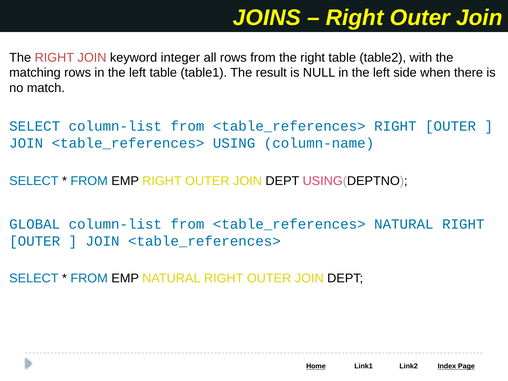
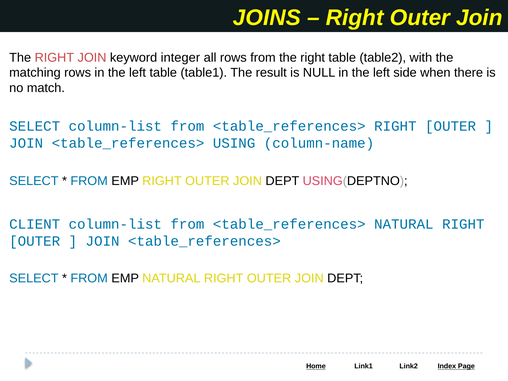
GLOBAL: GLOBAL -> CLIENT (35, 224)
